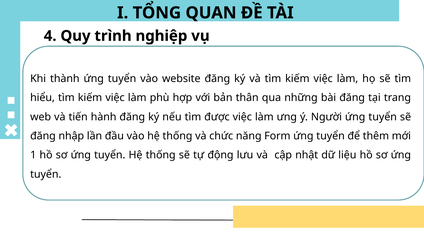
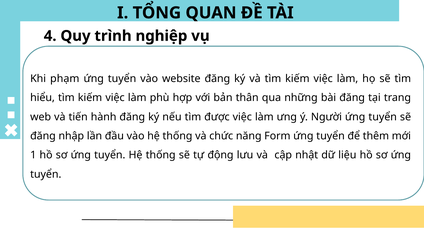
thành: thành -> phạm (65, 78)
